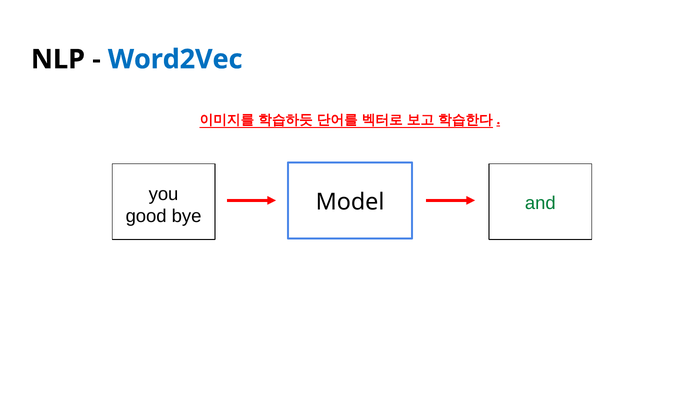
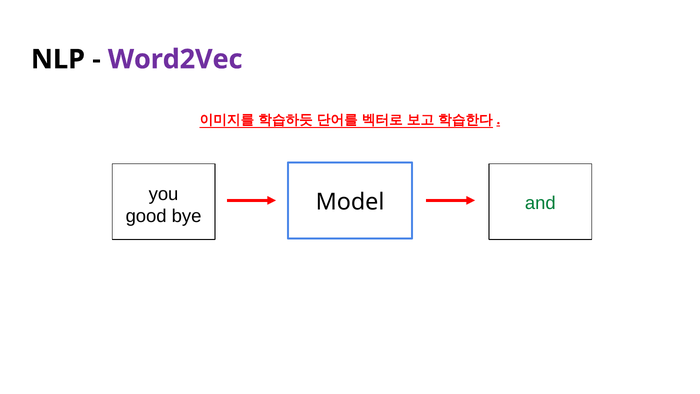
Word2Vec colour: blue -> purple (175, 59)
